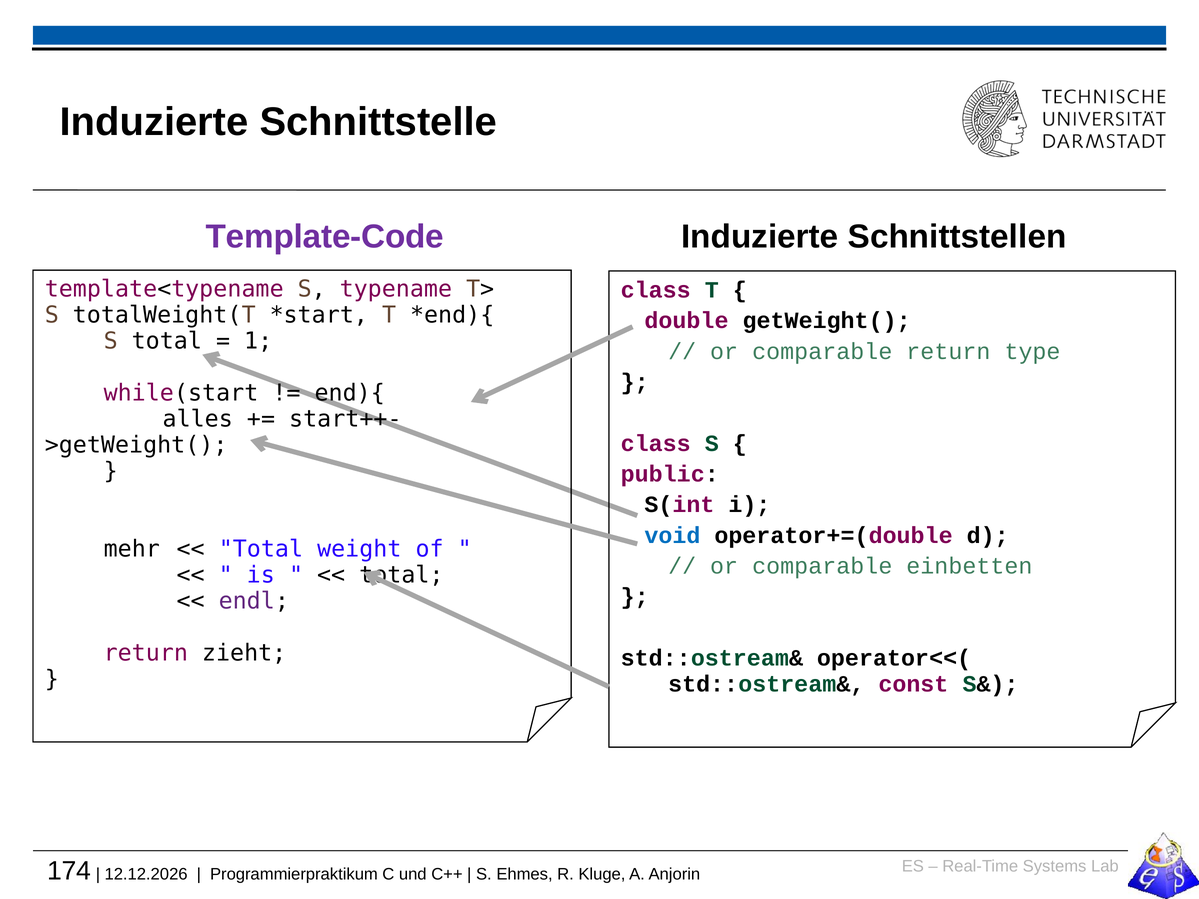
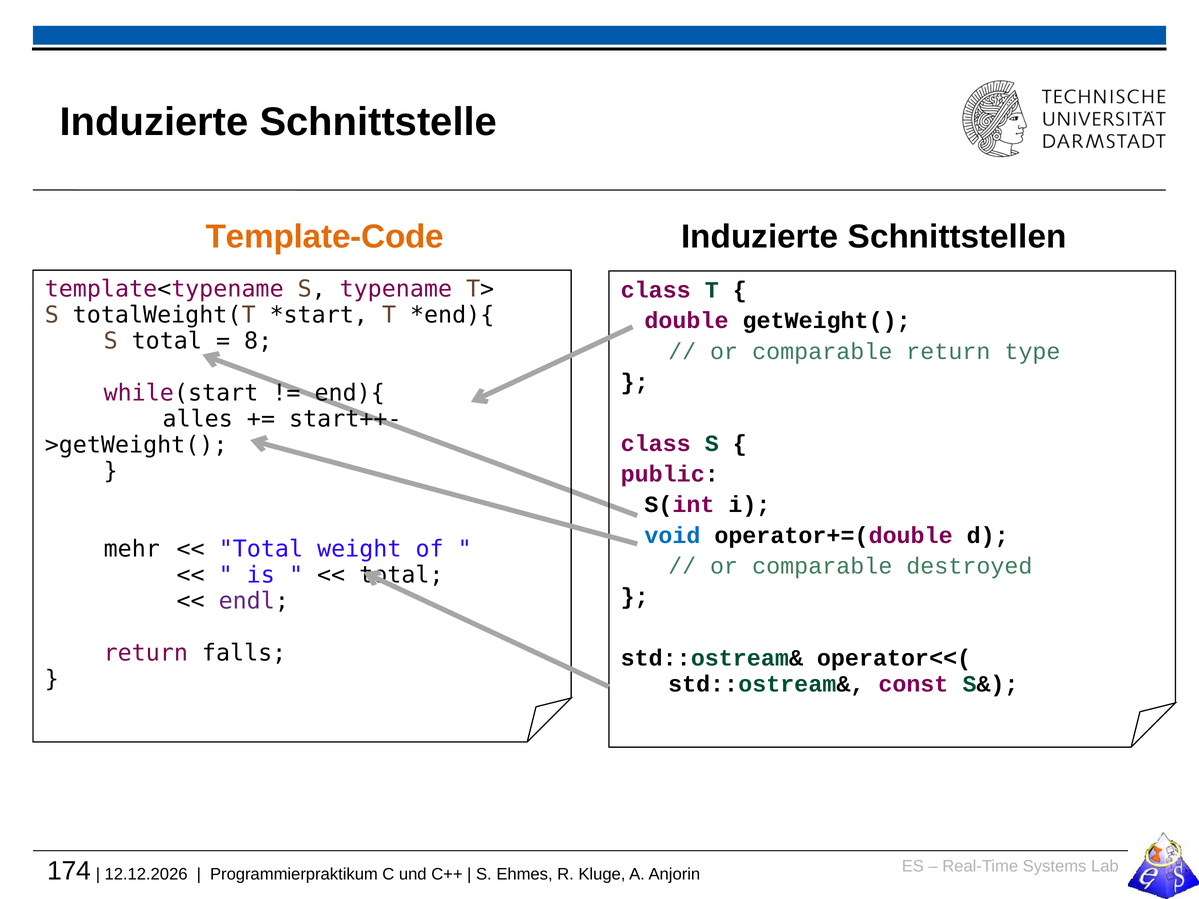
Template-Code colour: purple -> orange (325, 237)
1: 1 -> 8 (258, 341)
einbetten: einbetten -> destroyed (969, 566)
zieht: zieht -> falls (244, 653)
